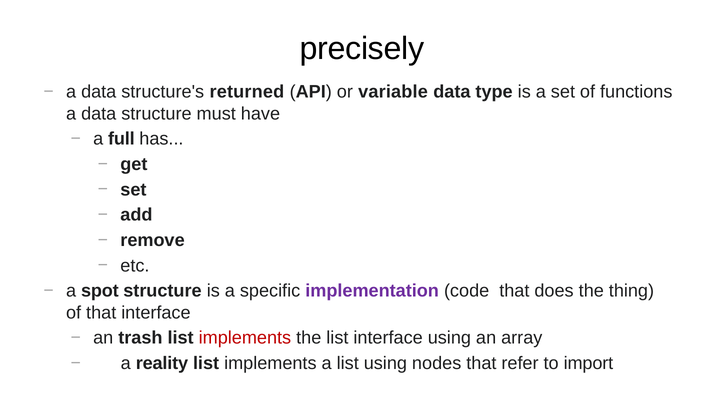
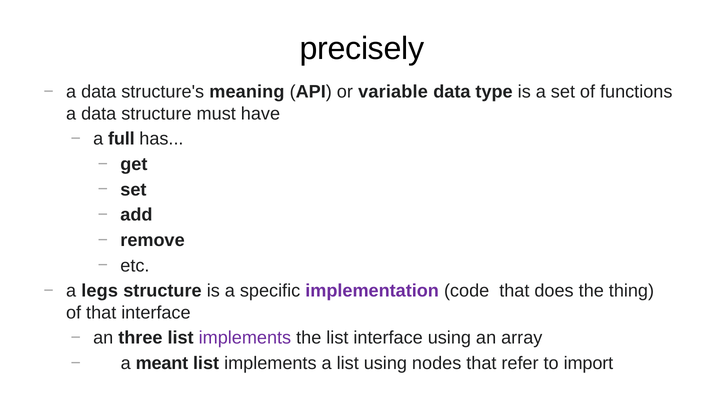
returned: returned -> meaning (247, 92)
spot: spot -> legs (100, 291)
trash: trash -> three (140, 338)
implements colour: red -> purple (245, 338)
reality: reality -> meant (162, 364)
